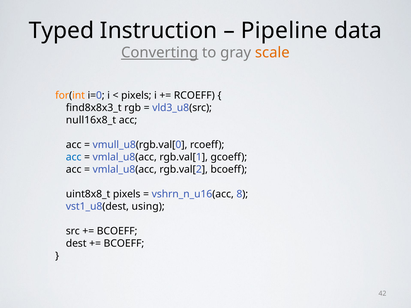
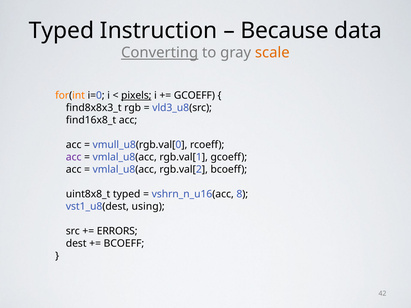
Pipeline: Pipeline -> Because (285, 31)
pixels underline: none -> present (136, 96)
RCOEFF: RCOEFF -> GCOEFF (194, 96)
null16x8_t: null16x8_t -> find16x8_t (91, 120)
acc colour: blue -> purple (74, 157)
uint8x8_t pixels: pixels -> typed (127, 194)
BCOEFF: BCOEFF -> ERRORS (117, 231)
